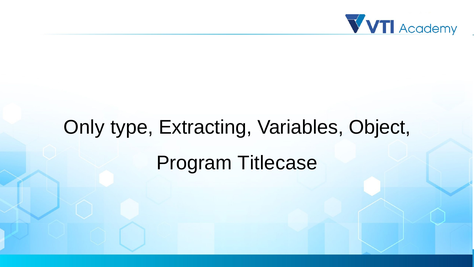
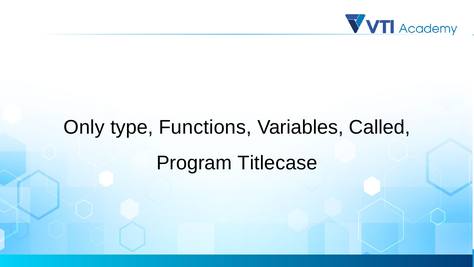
Extracting: Extracting -> Functions (205, 127)
Object: Object -> Called (380, 127)
